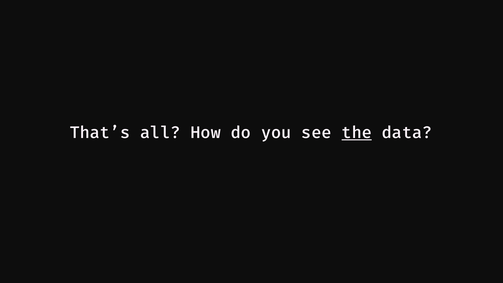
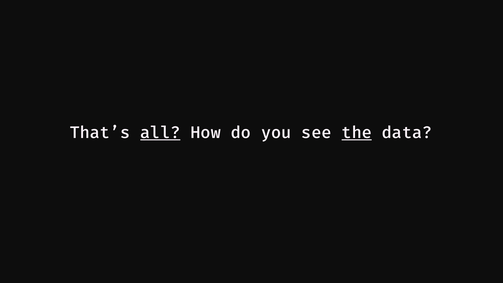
all underline: none -> present (160, 133)
